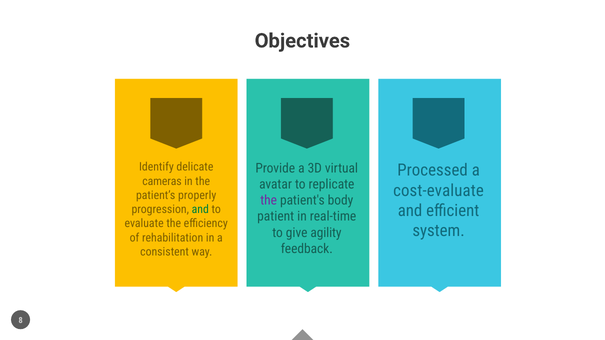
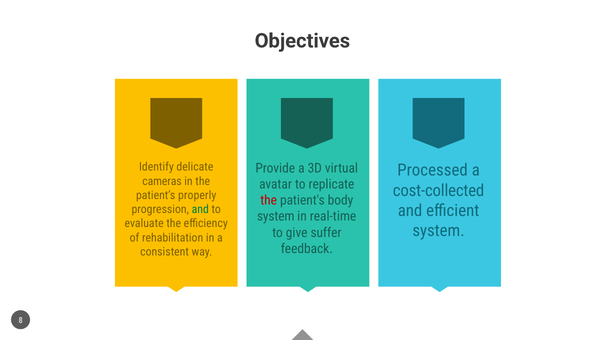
cost-evaluate: cost-evaluate -> cost-collected (439, 191)
the colour: purple -> red (269, 201)
patient: patient -> system (276, 217)
agility: agility -> suffer (326, 233)
